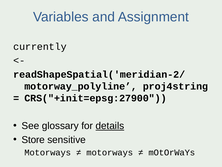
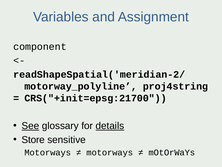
currently: currently -> component (40, 47)
CRS("+init=epsg:27900: CRS("+init=epsg:27900 -> CRS("+init=epsg:21700 (95, 98)
See underline: none -> present (30, 126)
